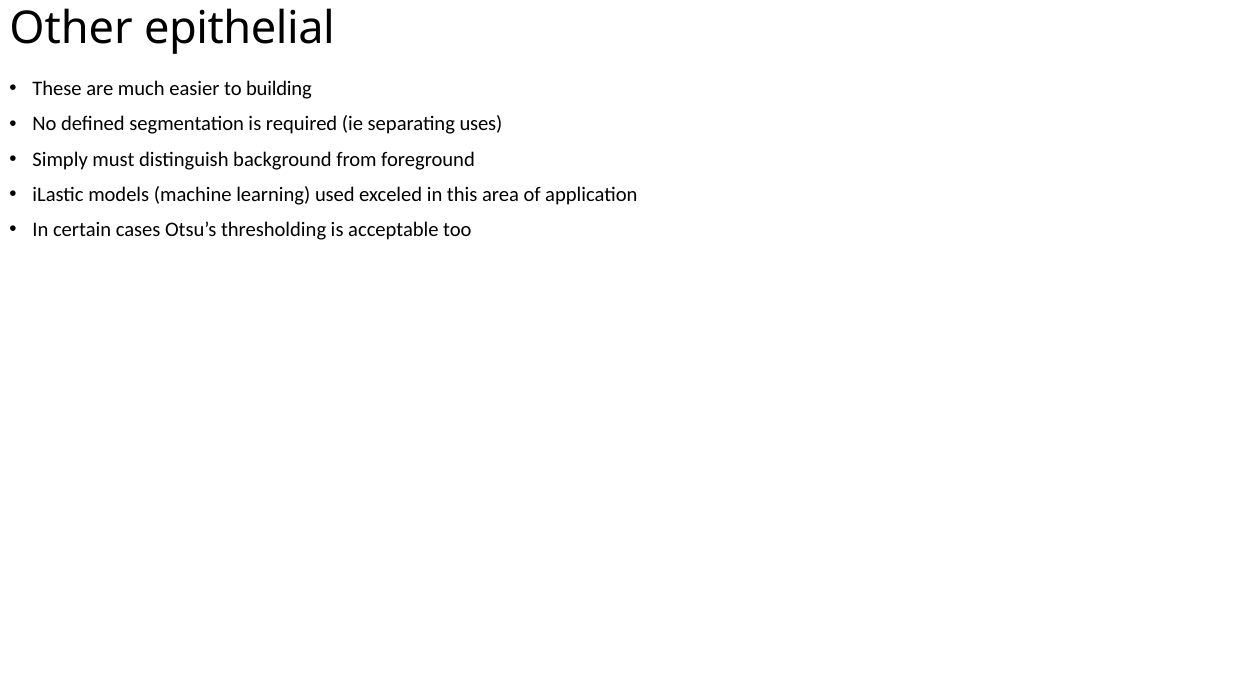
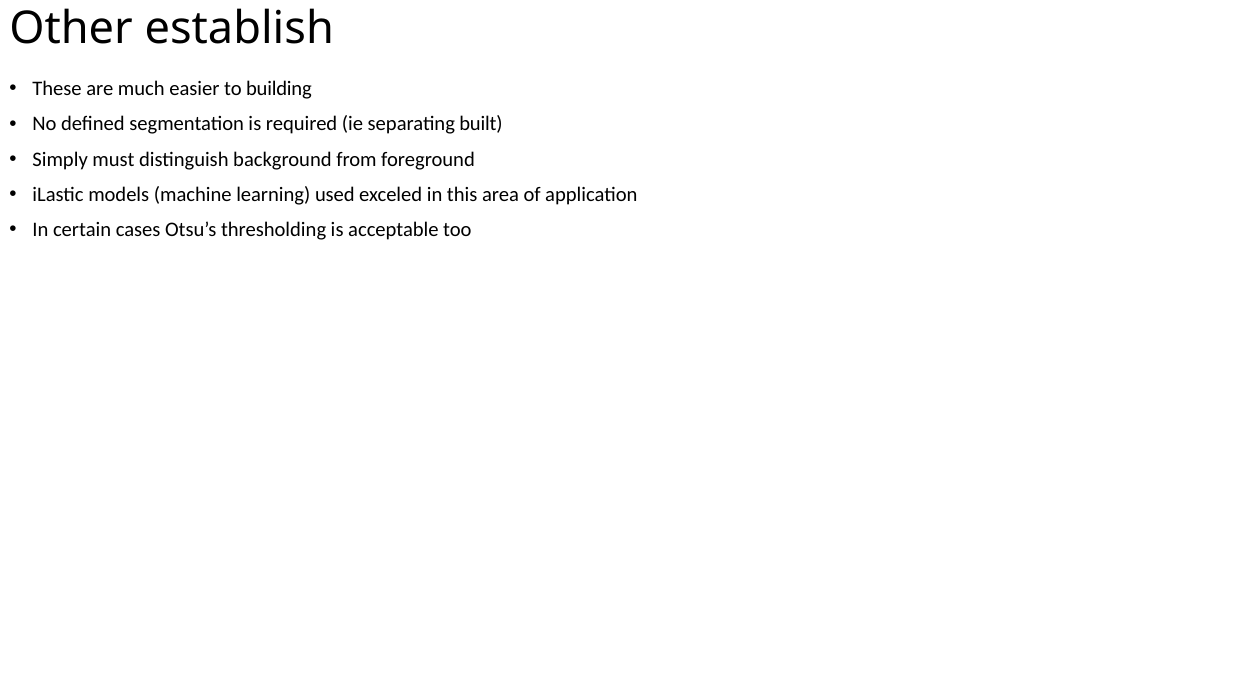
epithelial: epithelial -> establish (239, 29)
uses: uses -> built (481, 124)
